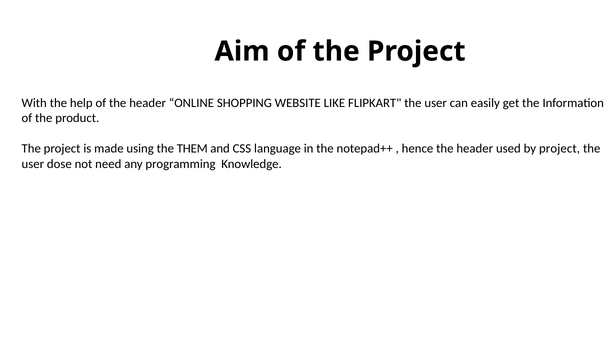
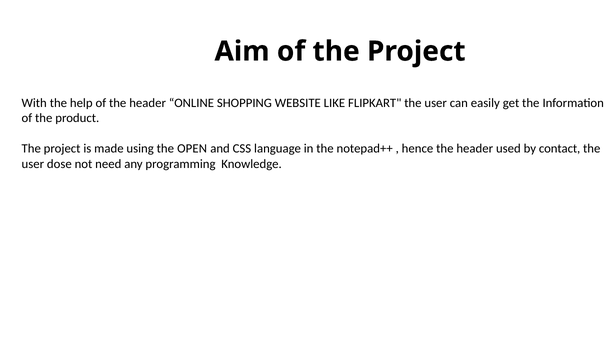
THEM: THEM -> OPEN (192, 149)
by project: project -> contact (560, 149)
